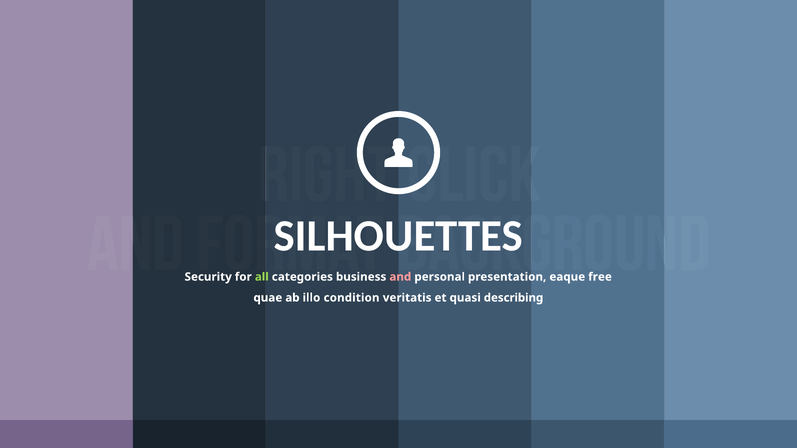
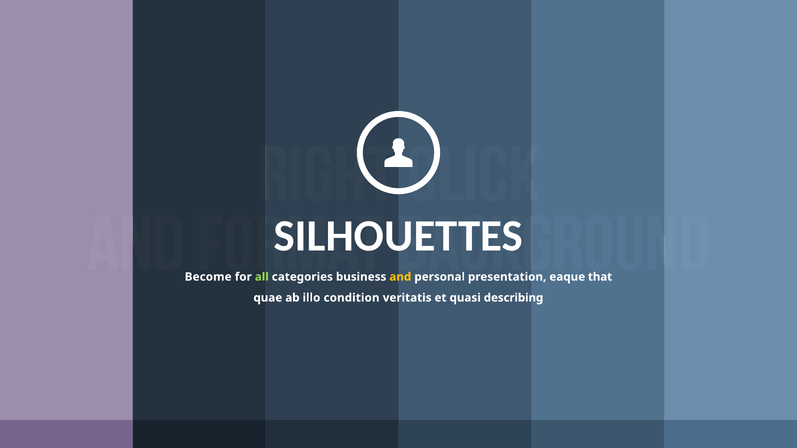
Security: Security -> Become (208, 277)
and colour: pink -> yellow (400, 277)
free: free -> that (600, 277)
